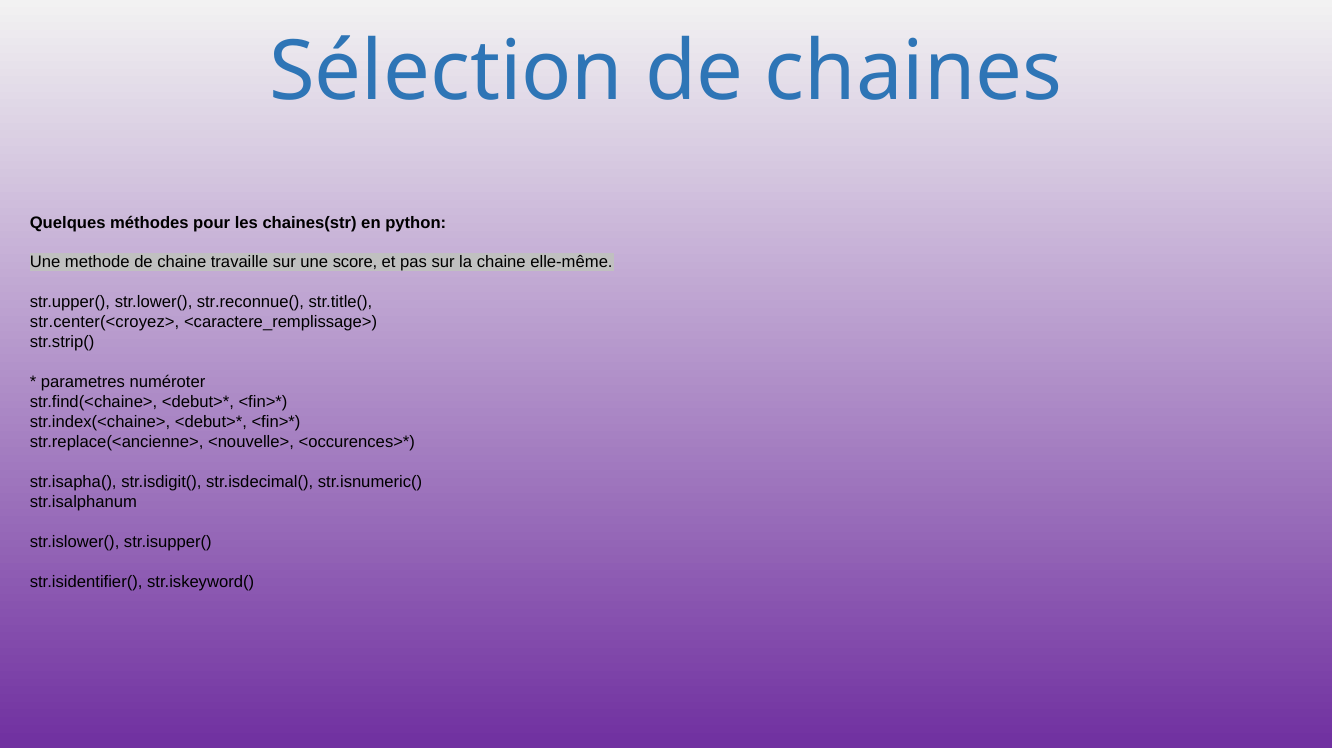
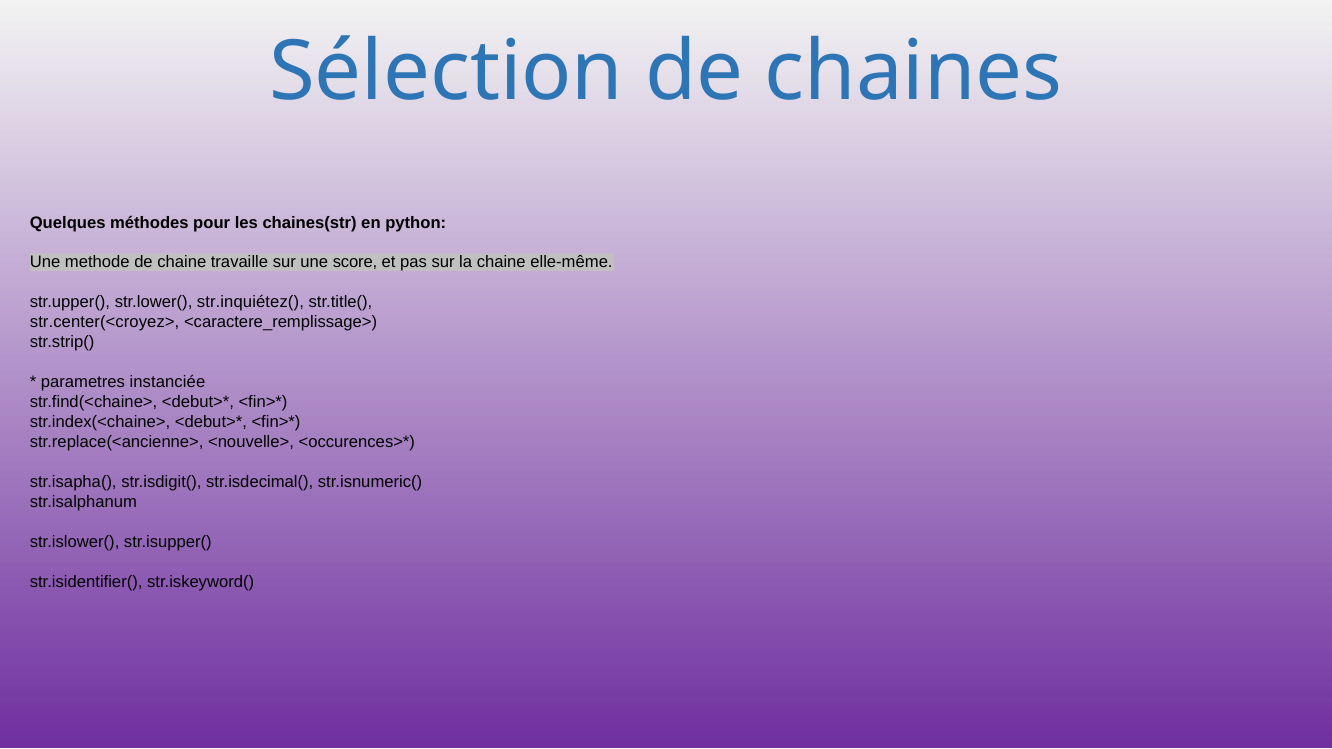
str.reconnue(: str.reconnue( -> str.inquiétez( (250, 303)
numéroter: numéroter -> instanciée (167, 382)
